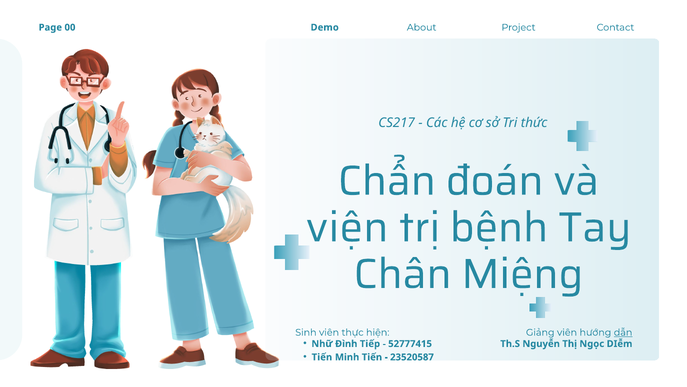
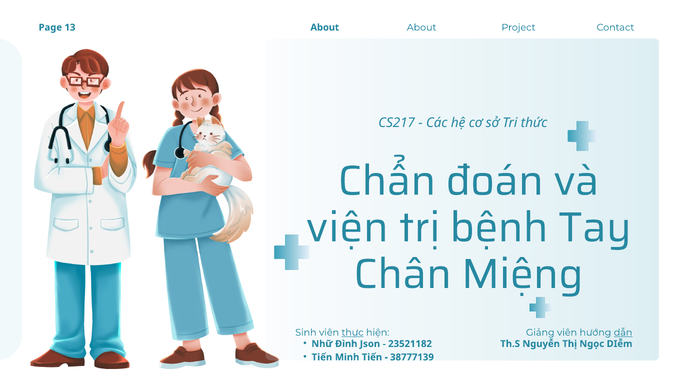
00: 00 -> 13 (70, 27)
Demo: Demo -> About (325, 27)
thực underline: none -> present (353, 332)
Tiếp: Tiếp -> Json (370, 343)
52777415: 52777415 -> 23521182 (410, 343)
23520587: 23520587 -> 38777139 (412, 357)
